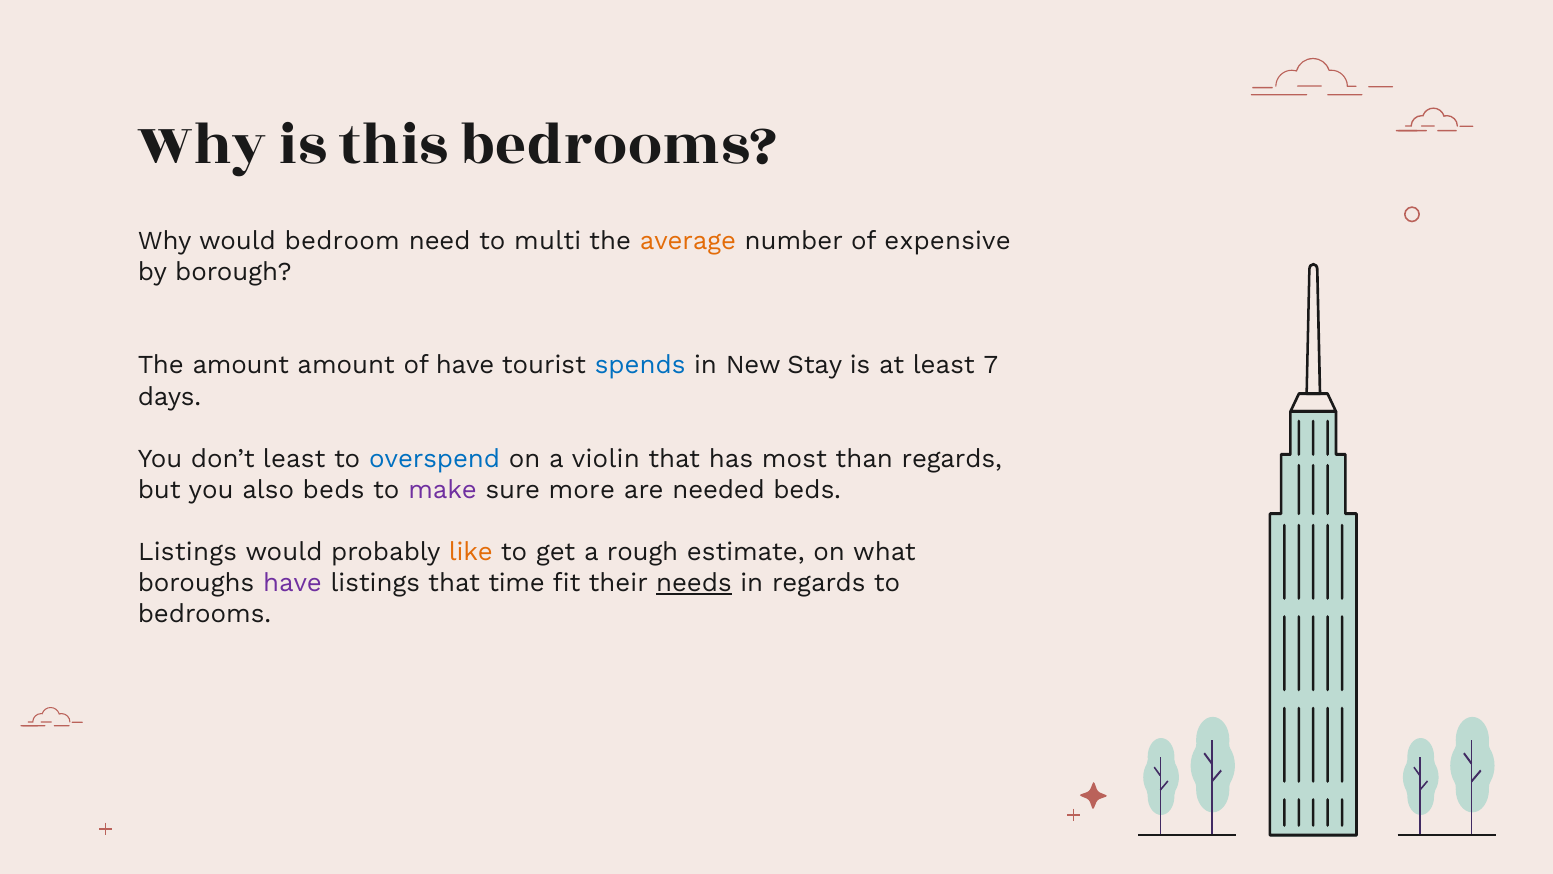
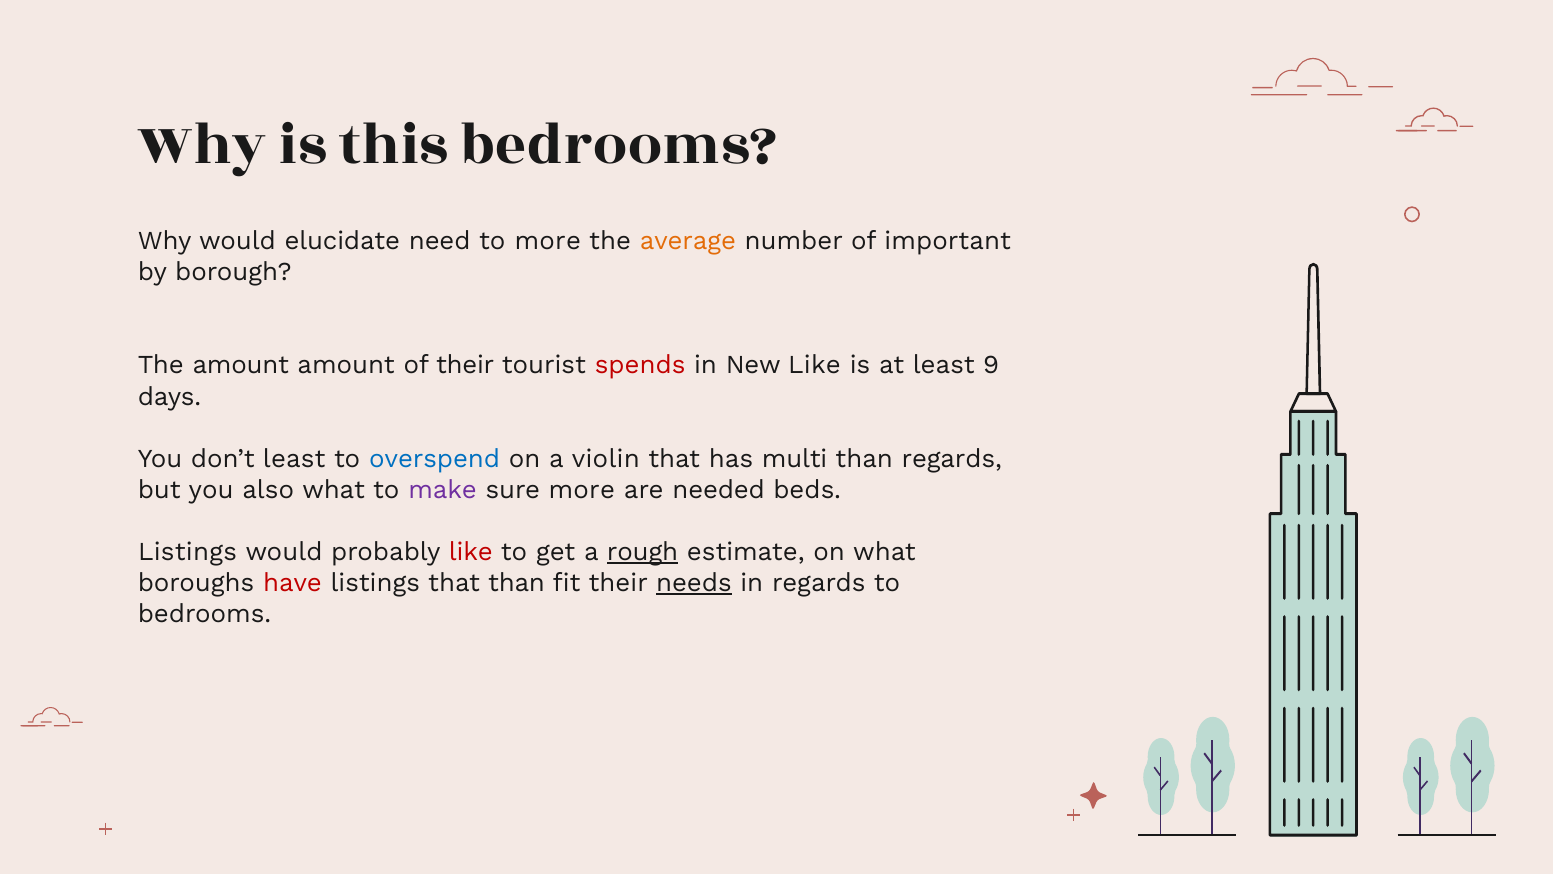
bedroom: bedroom -> elucidate (342, 241)
to multi: multi -> more (548, 241)
expensive: expensive -> important (948, 241)
of have: have -> their (465, 365)
spends colour: blue -> red (640, 365)
New Stay: Stay -> Like (815, 365)
7: 7 -> 9 (991, 365)
most: most -> multi (795, 458)
also beds: beds -> what (334, 489)
like colour: orange -> red (471, 552)
rough underline: none -> present (643, 552)
have colour: purple -> red (293, 583)
that time: time -> than (517, 583)
